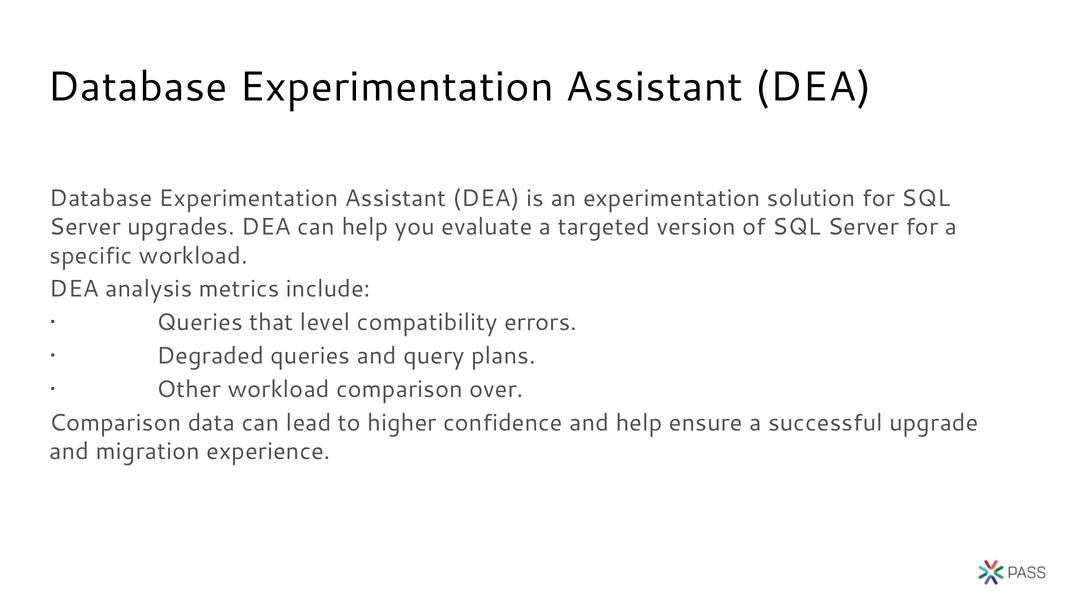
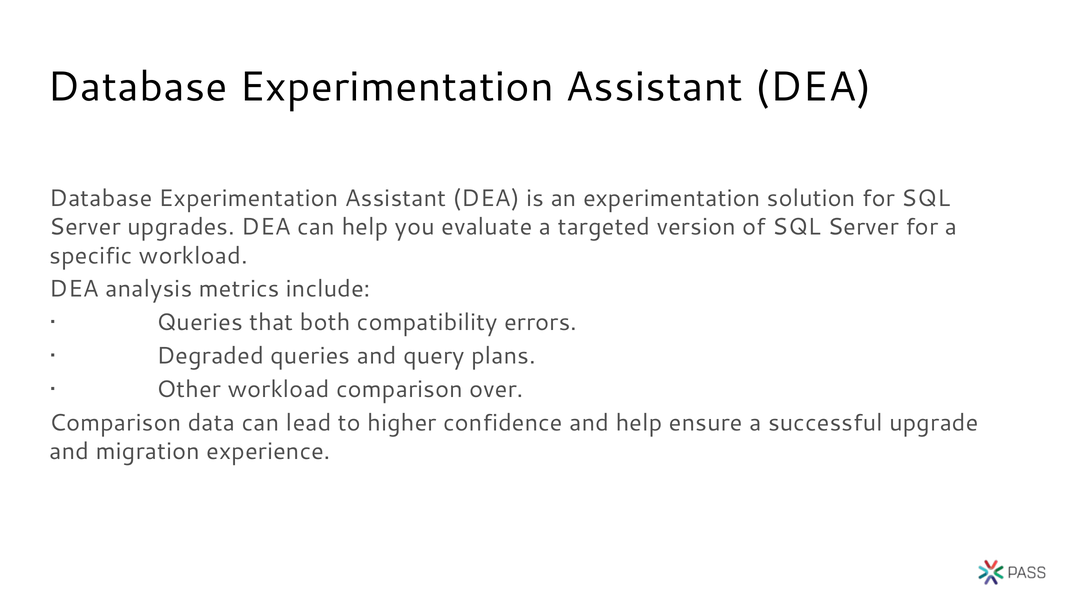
level: level -> both (325, 322)
